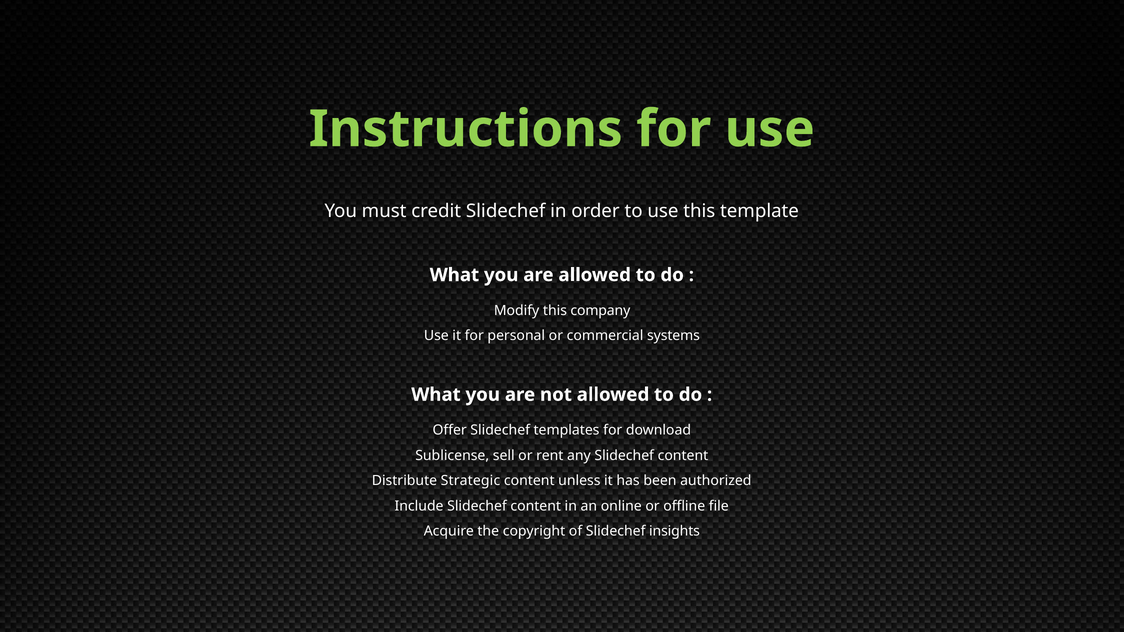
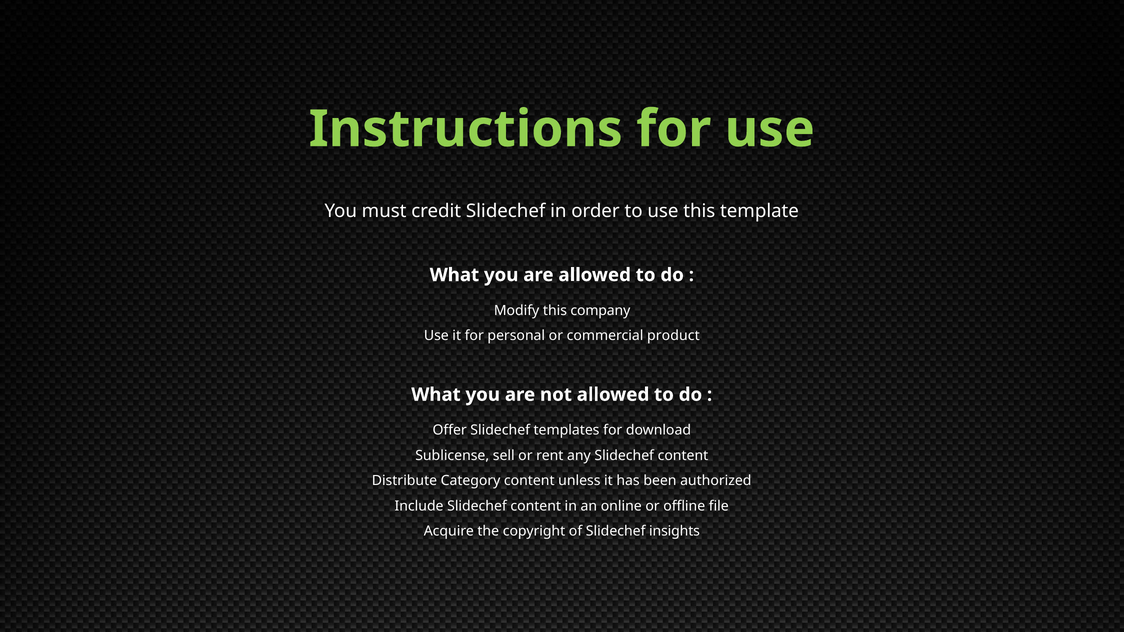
systems: systems -> product (673, 336)
Strategic: Strategic -> Category (471, 481)
